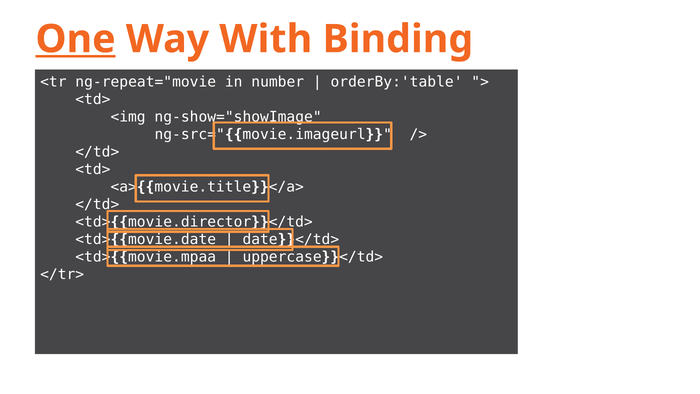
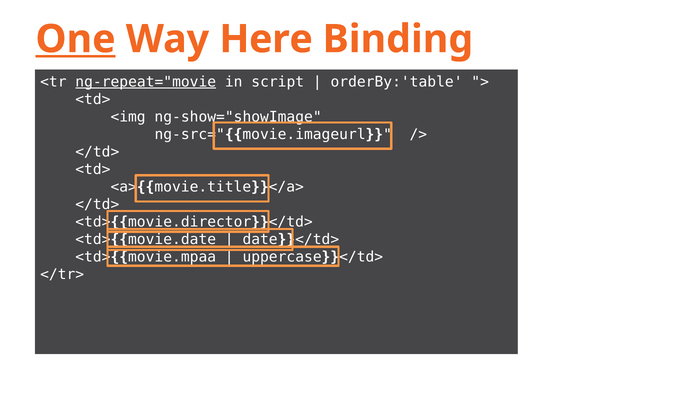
With: With -> Here (266, 39)
ng-repeat="movie underline: none -> present (146, 82)
number: number -> script (278, 82)
